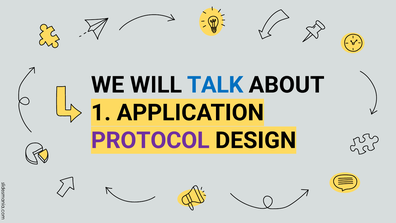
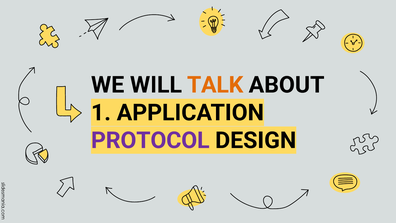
TALK colour: blue -> orange (215, 85)
